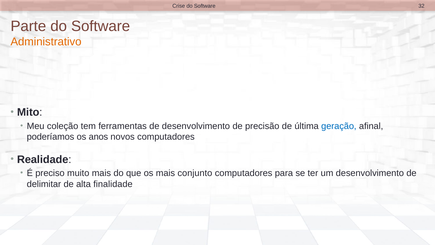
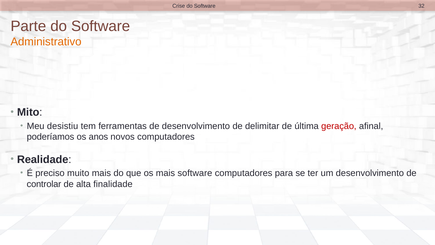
coleção: coleção -> desistiu (63, 126)
precisão: precisão -> delimitar (262, 126)
geração colour: blue -> red (339, 126)
mais conjunto: conjunto -> software (195, 173)
delimitar: delimitar -> controlar (44, 184)
